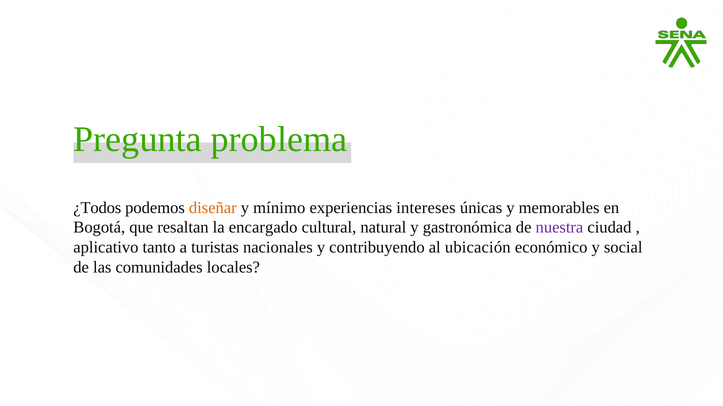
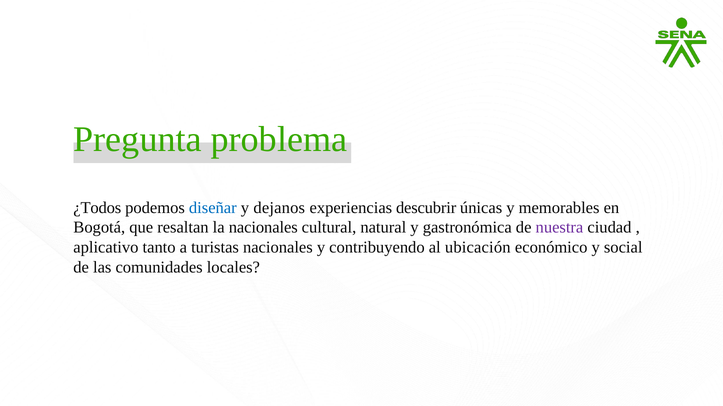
diseñar colour: orange -> blue (213, 208)
mínimo: mínimo -> dejanos (279, 208)
intereses: intereses -> descubrir (426, 208)
la encargado: encargado -> nacionales (263, 228)
